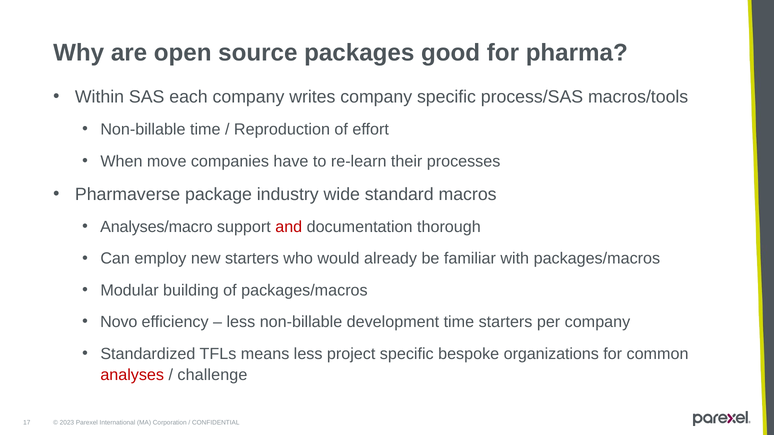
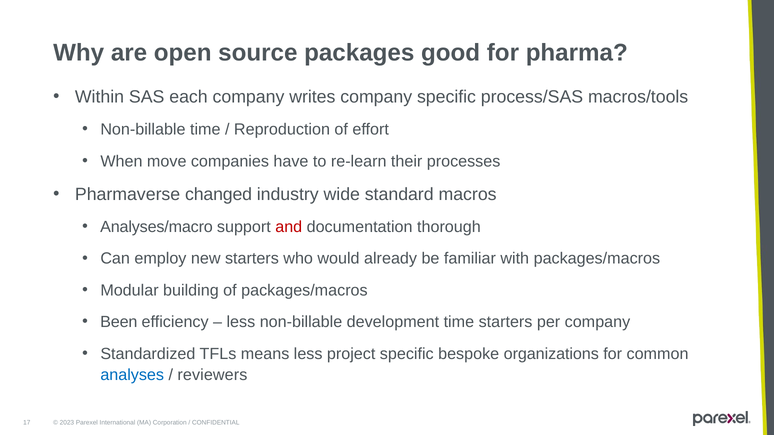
package: package -> changed (219, 194)
Novo: Novo -> Been (119, 322)
analyses colour: red -> blue (132, 375)
challenge: challenge -> reviewers (212, 375)
